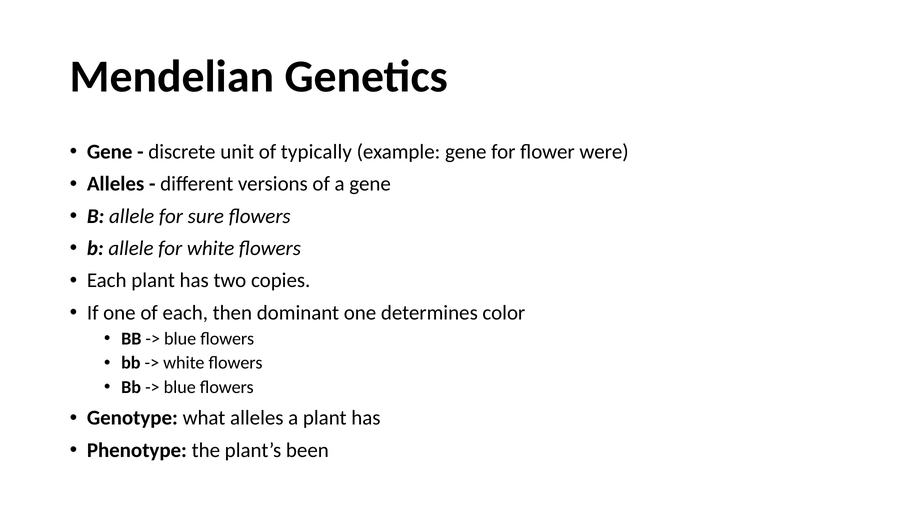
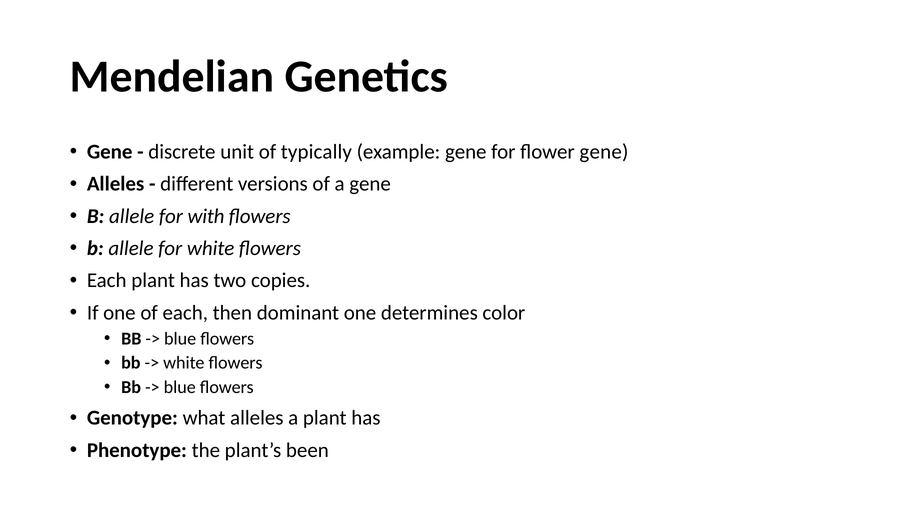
flower were: were -> gene (604, 152)
sure: sure -> with (206, 216)
